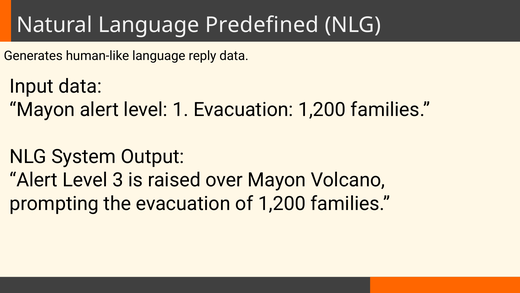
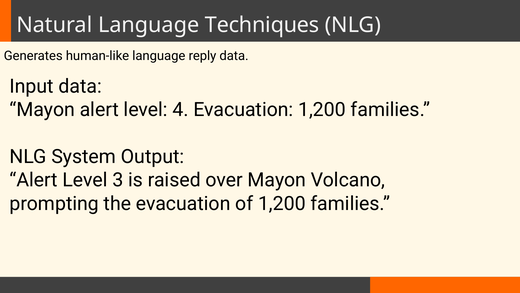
Predefined: Predefined -> Techniques (262, 25)
1: 1 -> 4 (181, 110)
